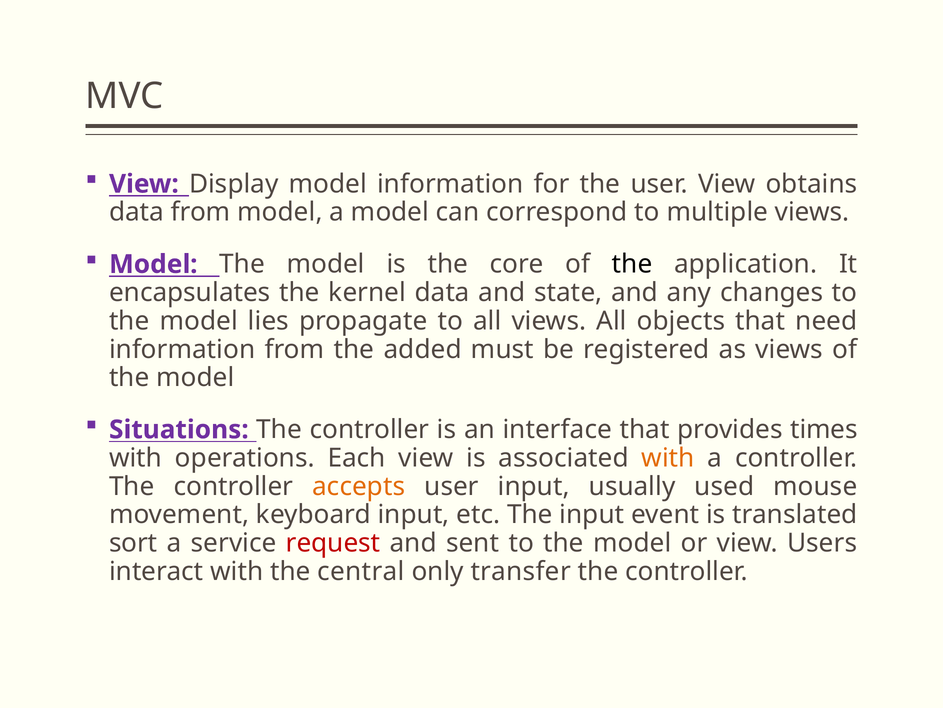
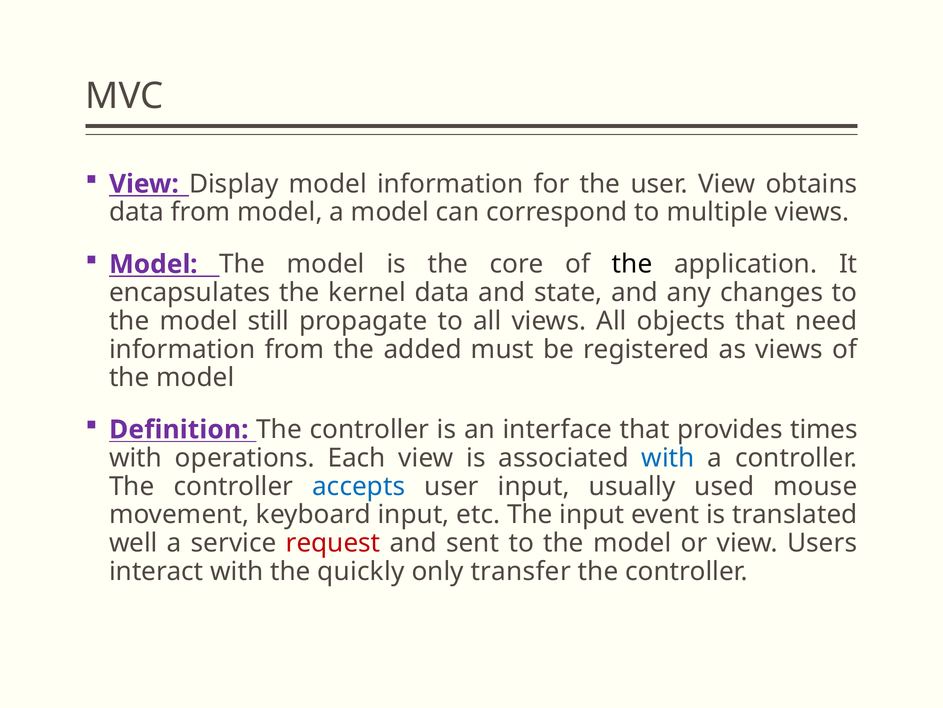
lies: lies -> still (269, 321)
Situations: Situations -> Definition (179, 429)
with colour: orange -> blue (668, 458)
accepts colour: orange -> blue (359, 486)
sort: sort -> well (133, 543)
central: central -> quickly (361, 571)
